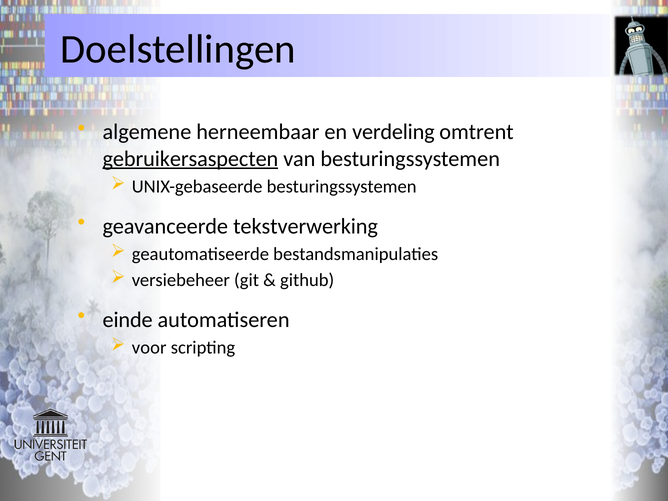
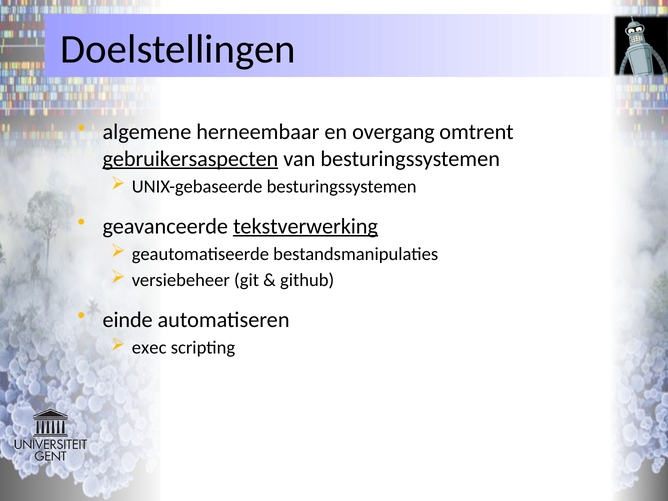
verdeling: verdeling -> overgang (393, 132)
tekstverwerking underline: none -> present (306, 226)
voor: voor -> exec (149, 348)
